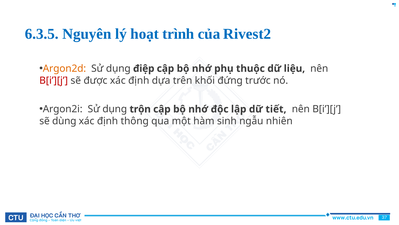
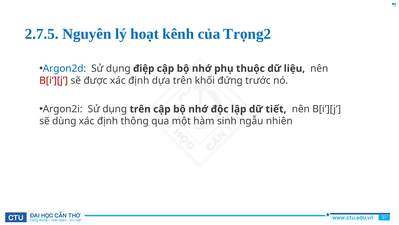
6.3.5: 6.3.5 -> 2.7.5 (42, 34)
trình: trình -> kênh (178, 34)
Rivest2: Rivest2 -> Trọng2 (247, 34)
Argon2d colour: orange -> blue (64, 68)
trộn: trộn -> trên (140, 109)
